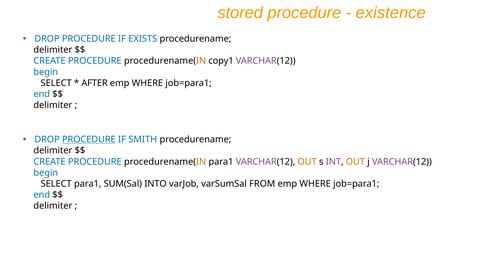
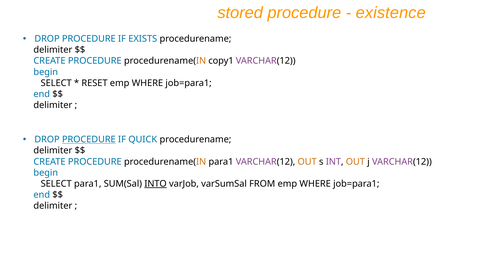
AFTER: AFTER -> RESET (95, 83)
SMITH: SMITH -> QUICK (143, 140)
INTO underline: none -> present (156, 184)
